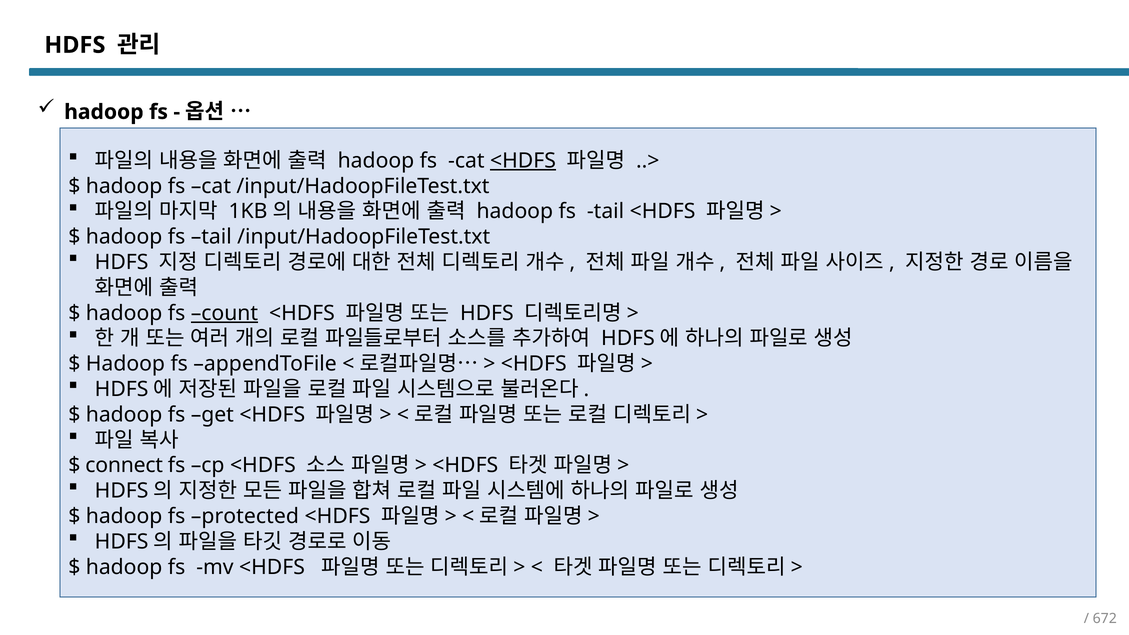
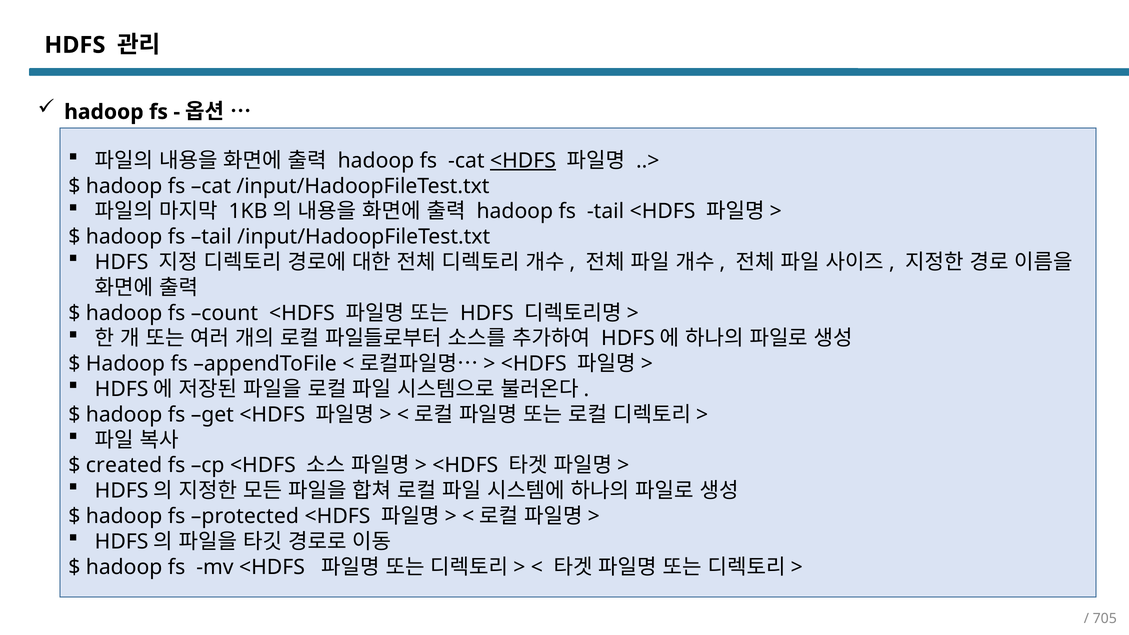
count underline: present -> none (224, 313)
connect: connect -> created (124, 466)
672: 672 -> 705 (1105, 619)
